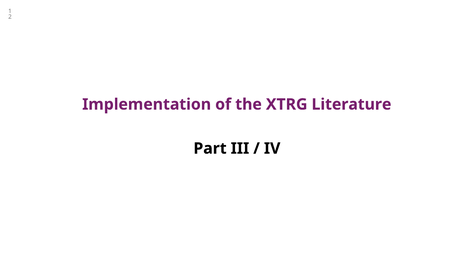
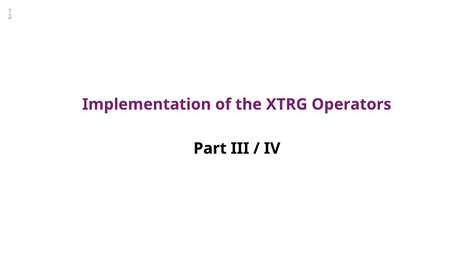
Literature: Literature -> Operators (351, 104)
